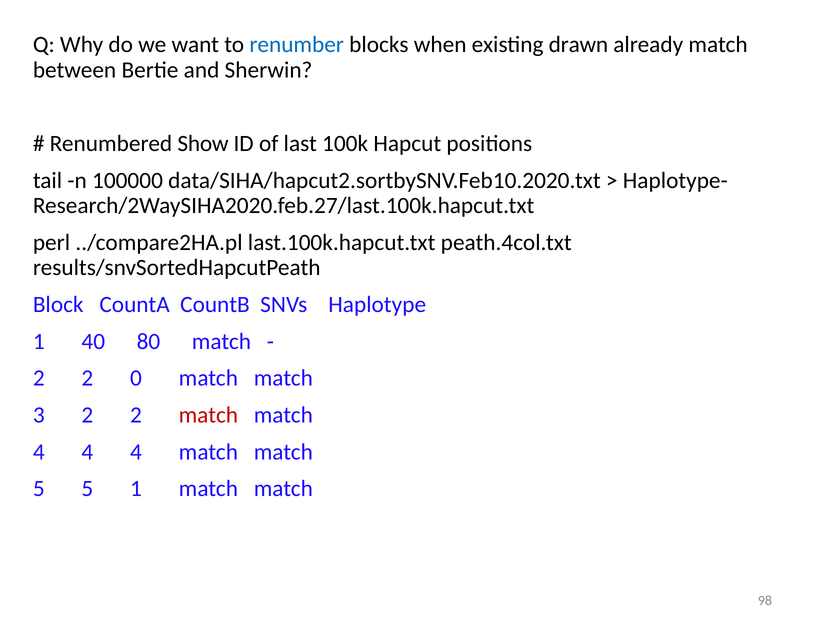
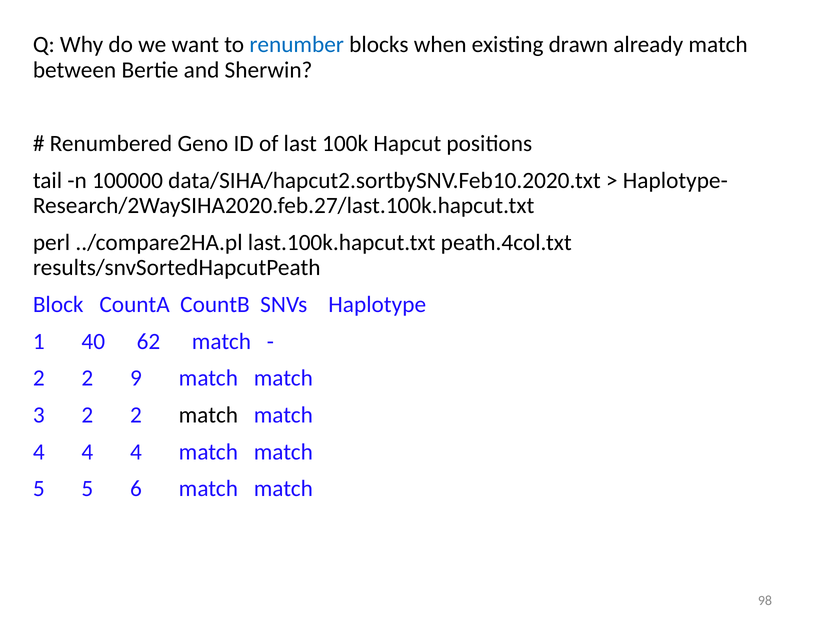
Show: Show -> Geno (203, 143)
80: 80 -> 62 (148, 341)
0: 0 -> 9 (136, 378)
match colour: red -> black (208, 415)
5 1: 1 -> 6 (136, 488)
